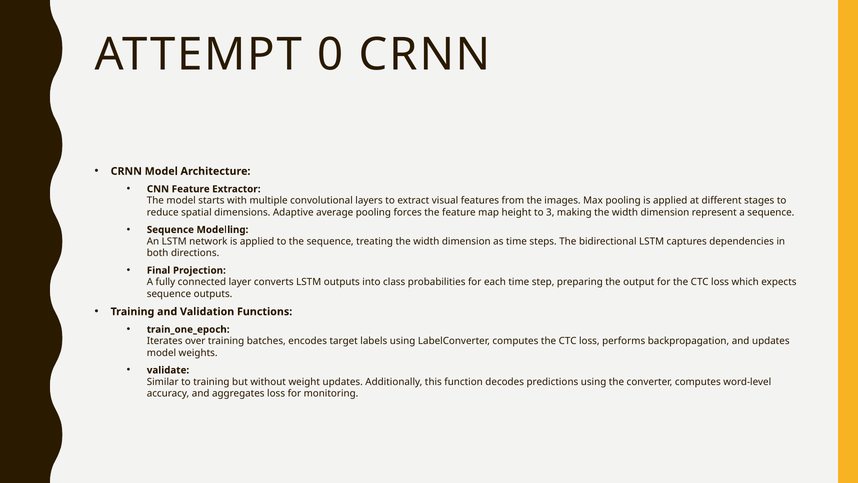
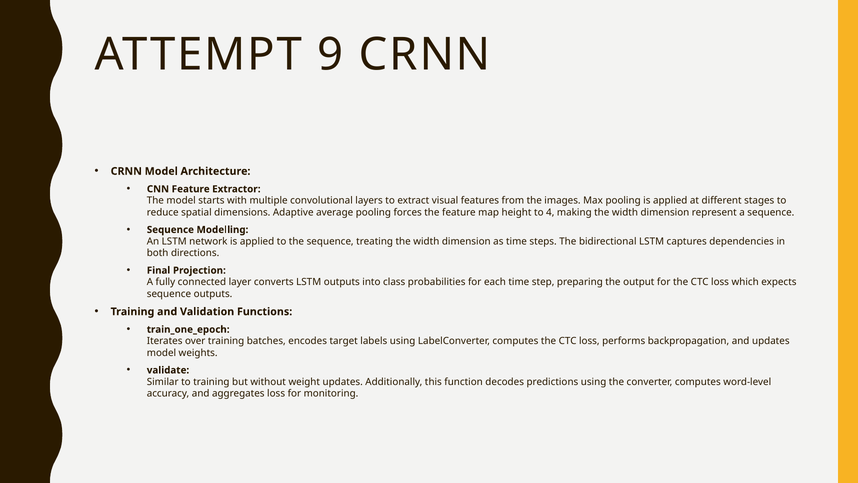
0: 0 -> 9 (330, 54)
3: 3 -> 4 (550, 212)
